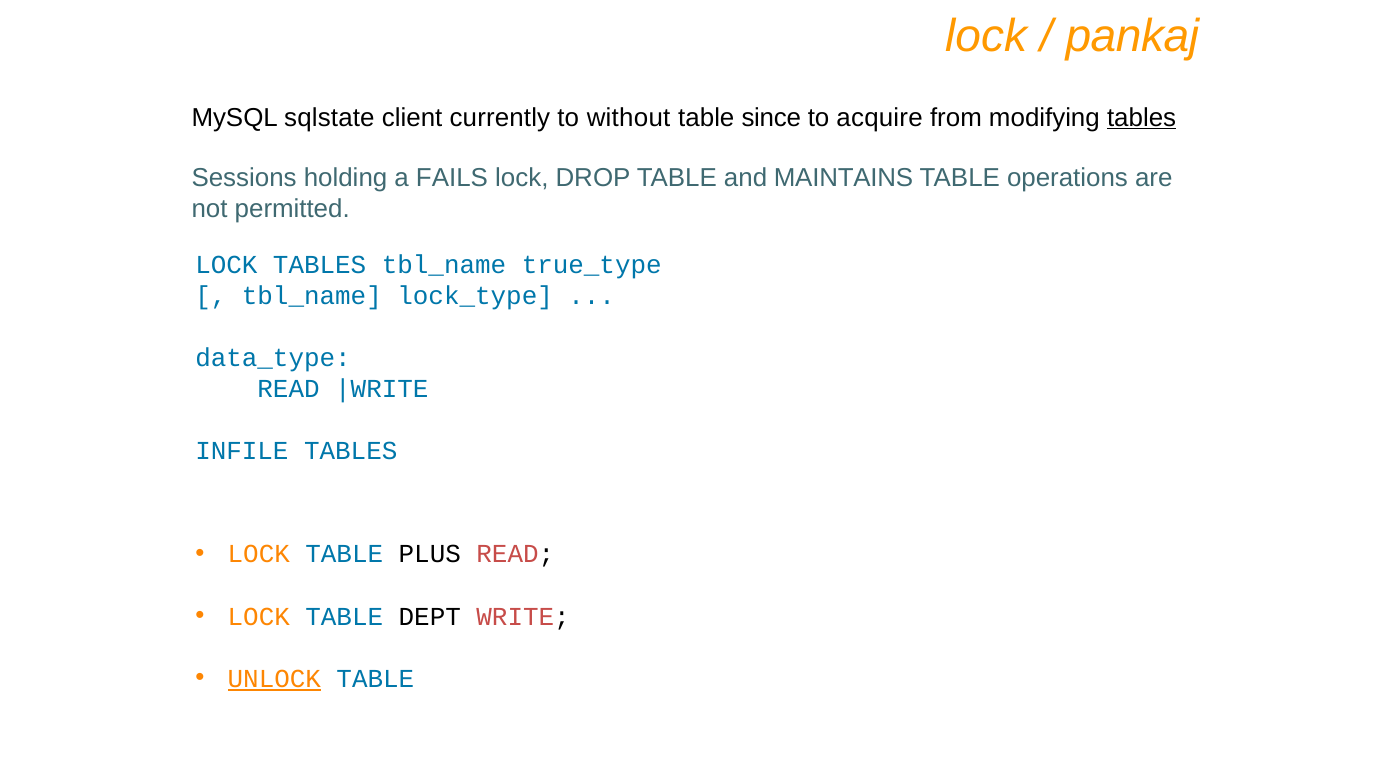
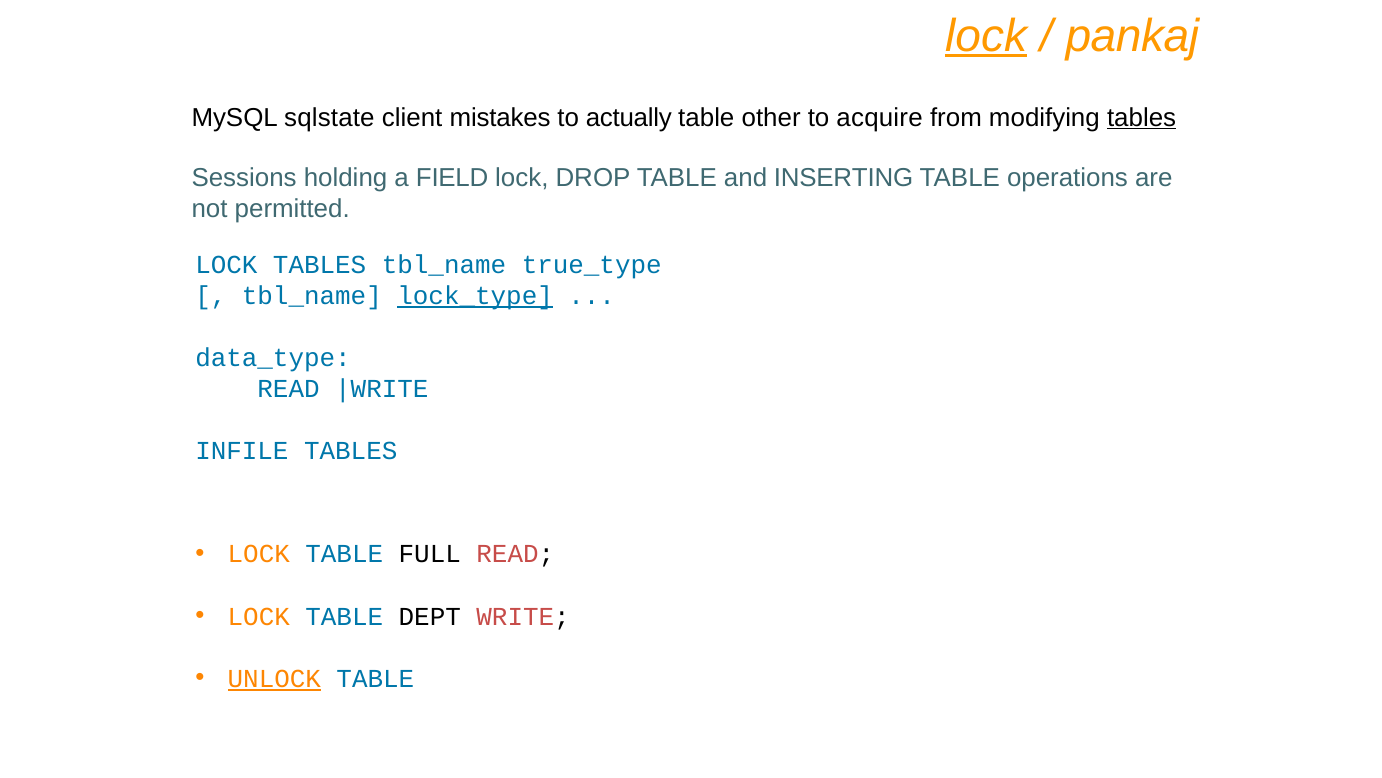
lock underline: none -> present (986, 36)
currently: currently -> mistakes (500, 117)
without: without -> actually (629, 117)
since: since -> other (771, 117)
FAILS: FAILS -> FIELD (452, 178)
MAINTAINS: MAINTAINS -> INSERTING (844, 178)
lock_type underline: none -> present (475, 295)
PLUS: PLUS -> FULL (430, 554)
